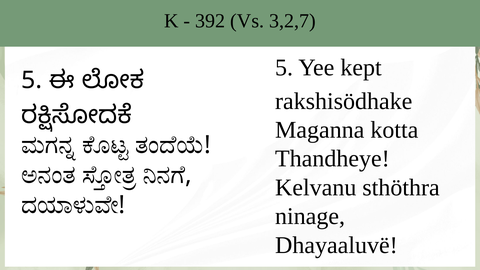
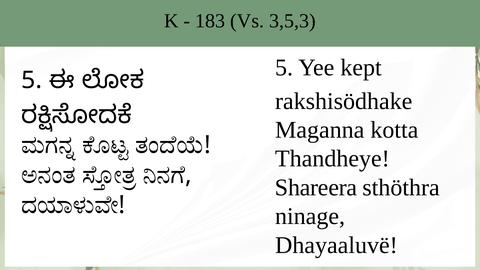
392: 392 -> 183 (210, 21)
3,2,7: 3,2,7 -> 3,5,3 (292, 21)
Kelvanu: Kelvanu -> Shareera (316, 188)
